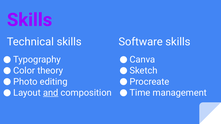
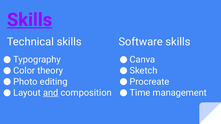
Skills underline: none -> present (30, 20)
